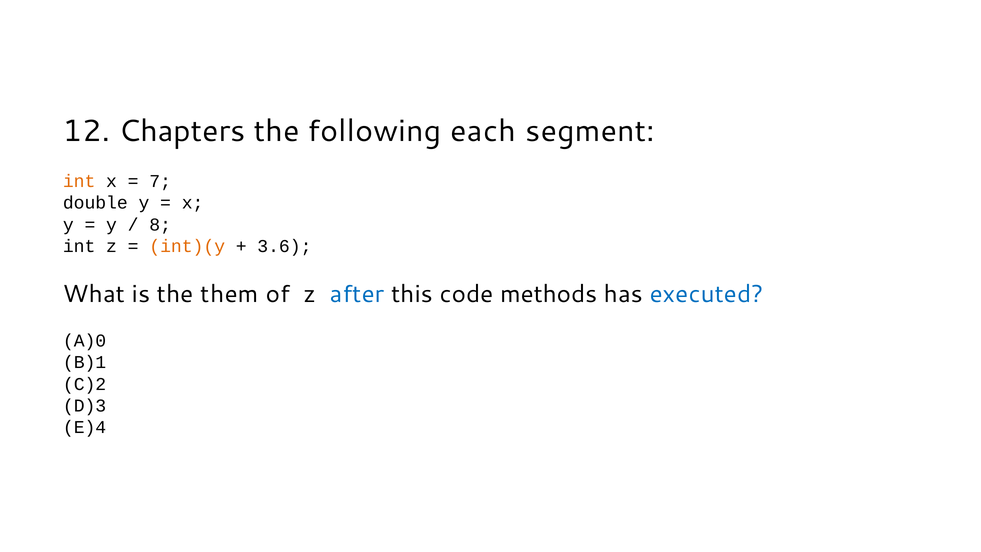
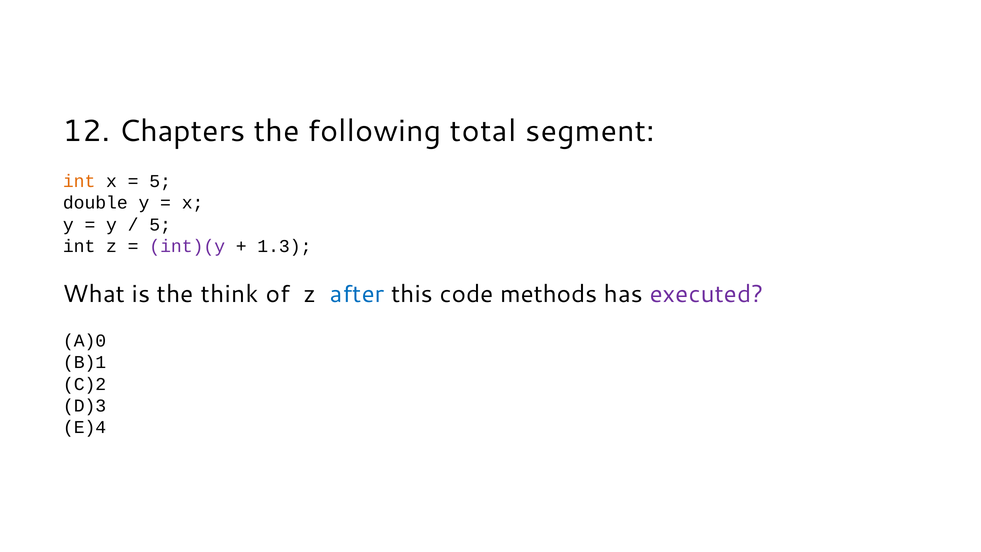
each: each -> total (483, 131)
7: 7 -> 5 (160, 181)
8: 8 -> 5 (160, 225)
int)(y colour: orange -> purple (187, 246)
3.6: 3.6 -> 1.3 (284, 246)
them: them -> think (230, 294)
executed colour: blue -> purple (707, 294)
